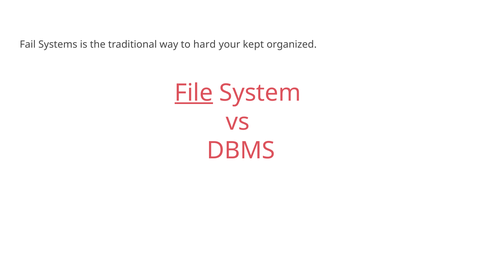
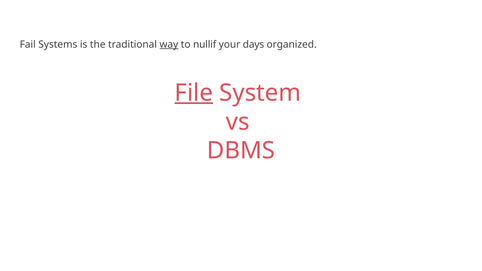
way underline: none -> present (169, 44)
hard: hard -> nullif (205, 44)
kept: kept -> days (253, 44)
